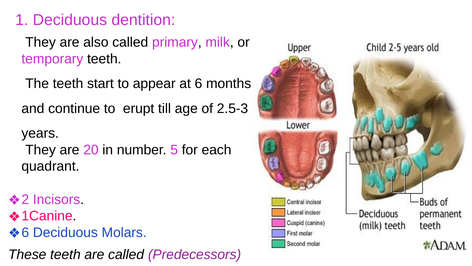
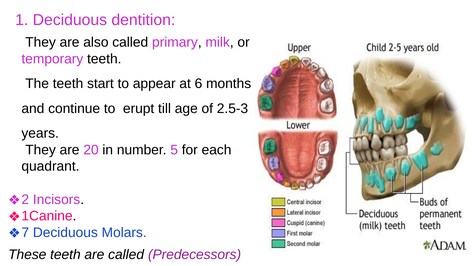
6: 6 -> 7 (25, 232)
